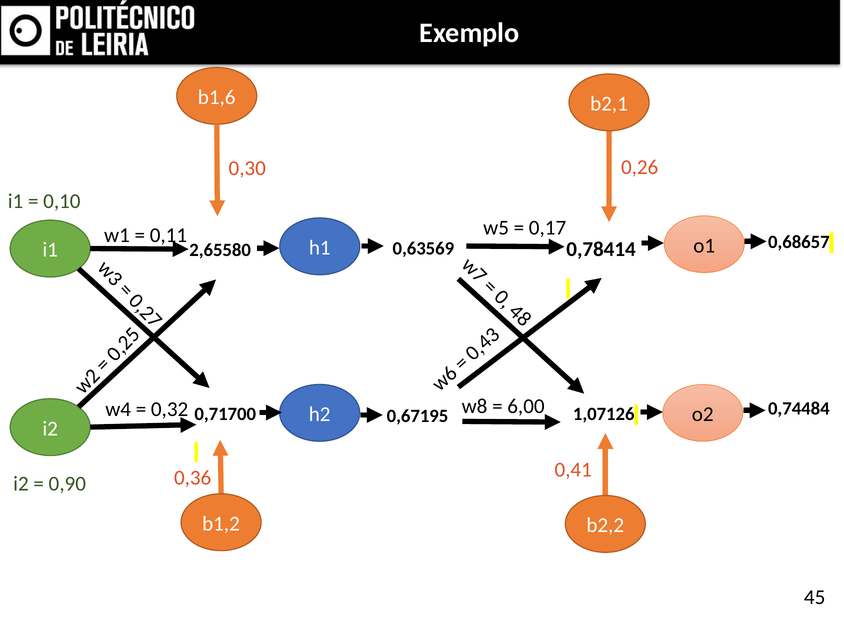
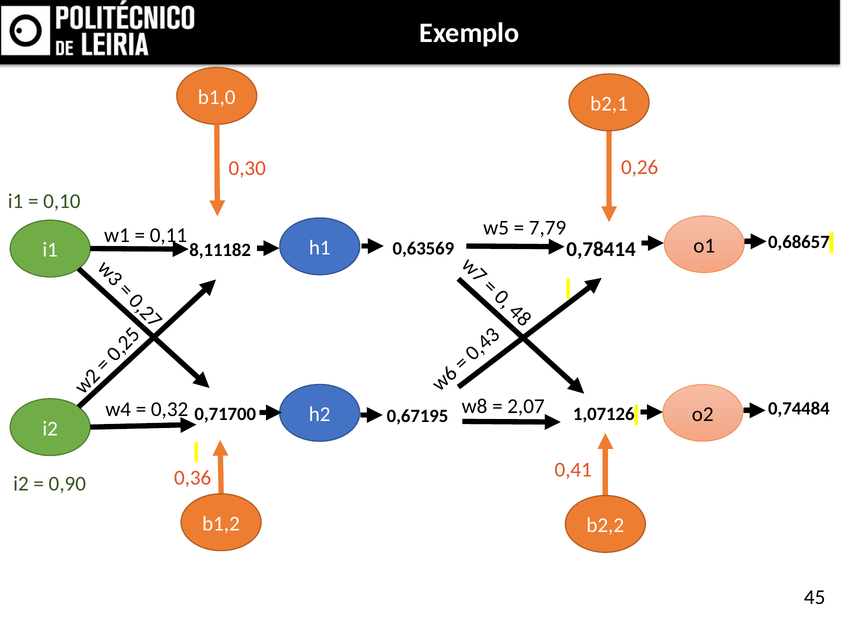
b1,6: b1,6 -> b1,0 (217, 97)
0,17: 0,17 -> 7,79 (548, 228)
2,65580: 2,65580 -> 8,11182 (220, 250)
6,00: 6,00 -> 2,07 (526, 406)
